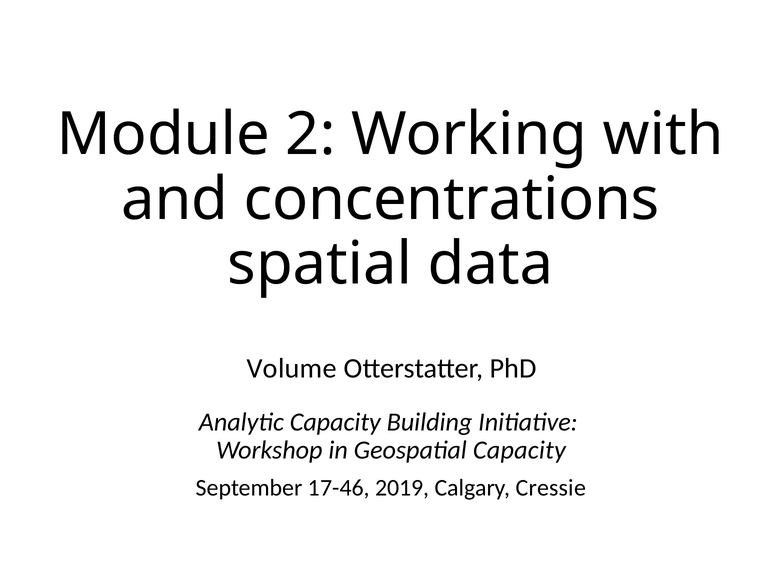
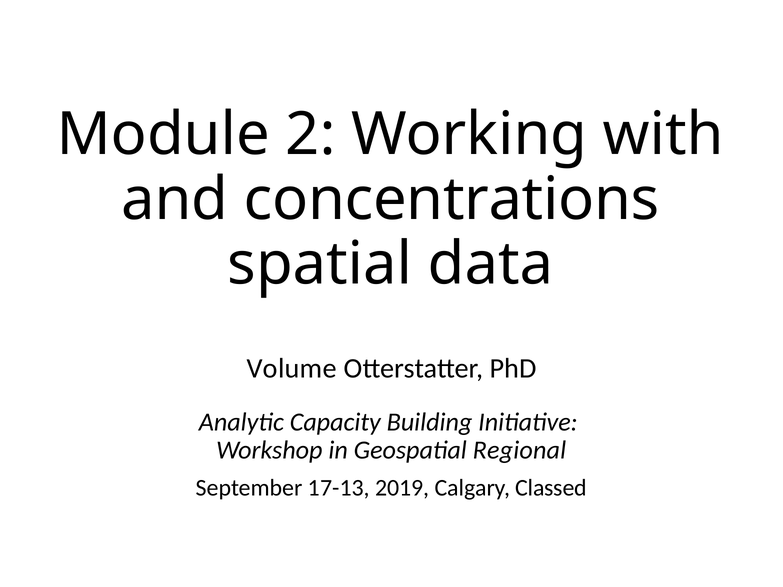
Geospatial Capacity: Capacity -> Regional (519, 450)
17-46: 17-46 -> 17-13 (339, 488)
Cressie: Cressie -> Classed (551, 488)
